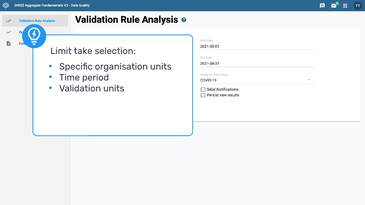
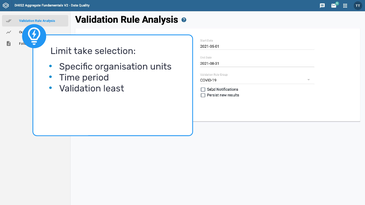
Validation units: units -> least (114, 89)
